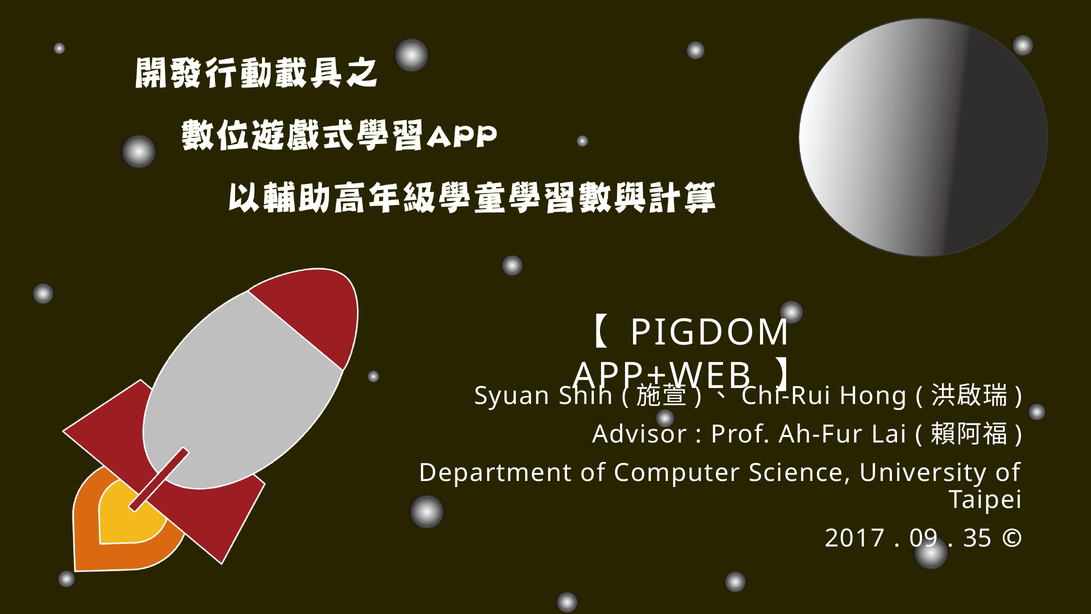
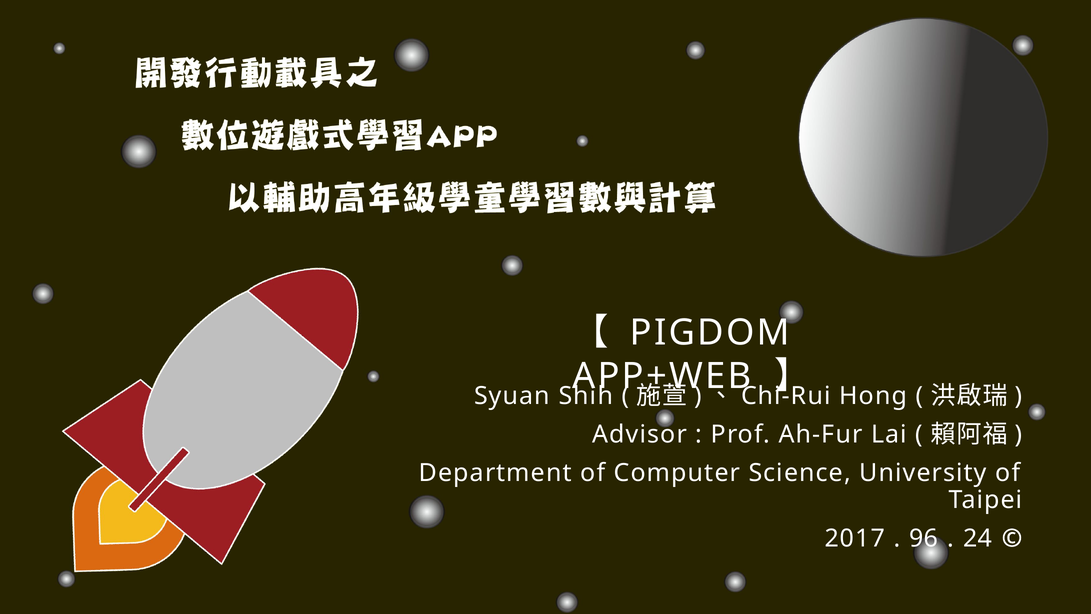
09: 09 -> 96 (924, 538)
35: 35 -> 24 (978, 538)
